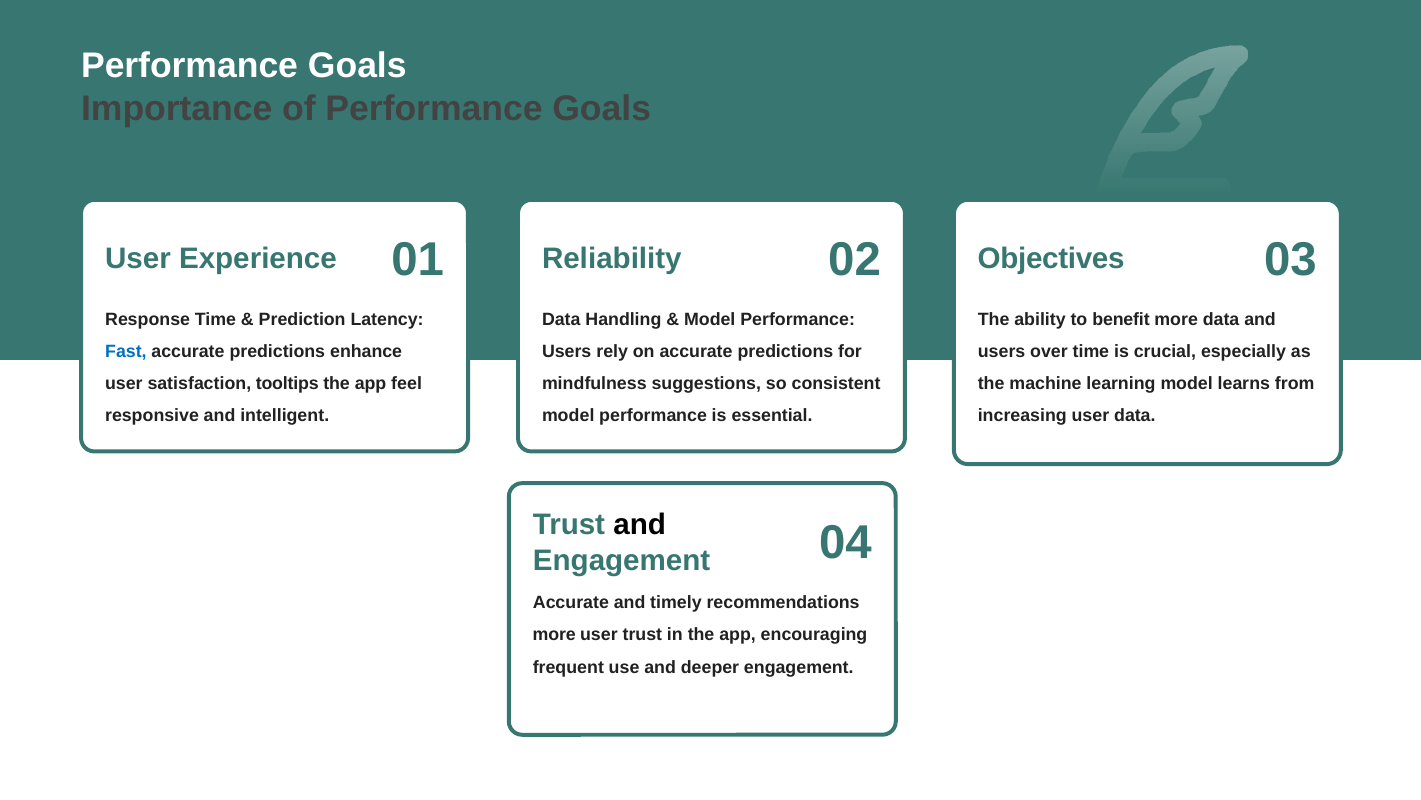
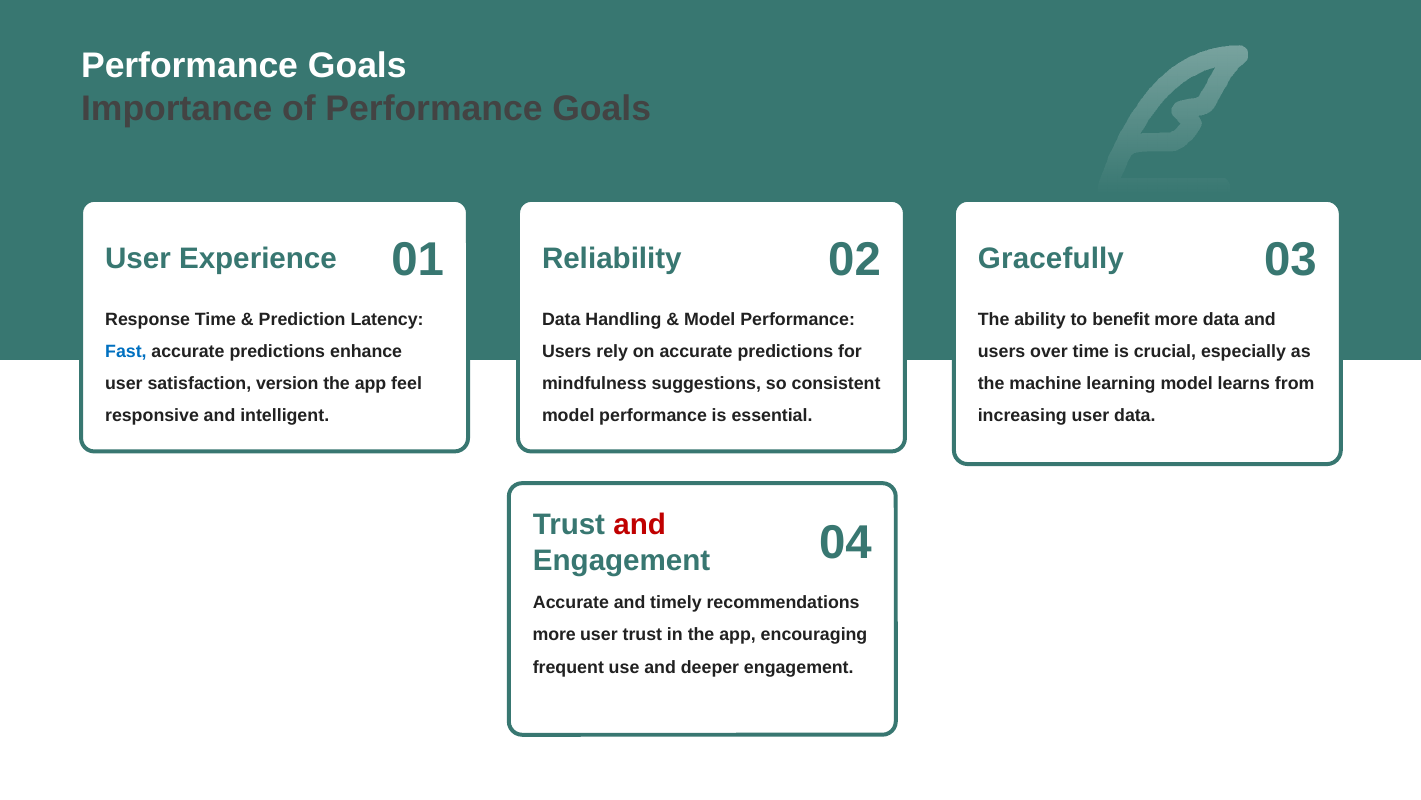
Objectives: Objectives -> Gracefully (1051, 258)
tooltips: tooltips -> version (287, 384)
and colour: black -> red (640, 525)
